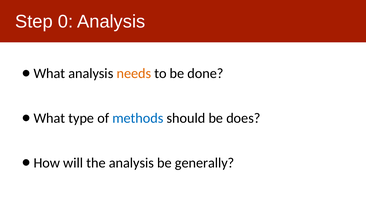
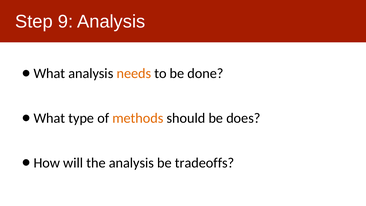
0: 0 -> 9 (65, 22)
methods colour: blue -> orange (138, 118)
generally: generally -> tradeoffs (205, 163)
